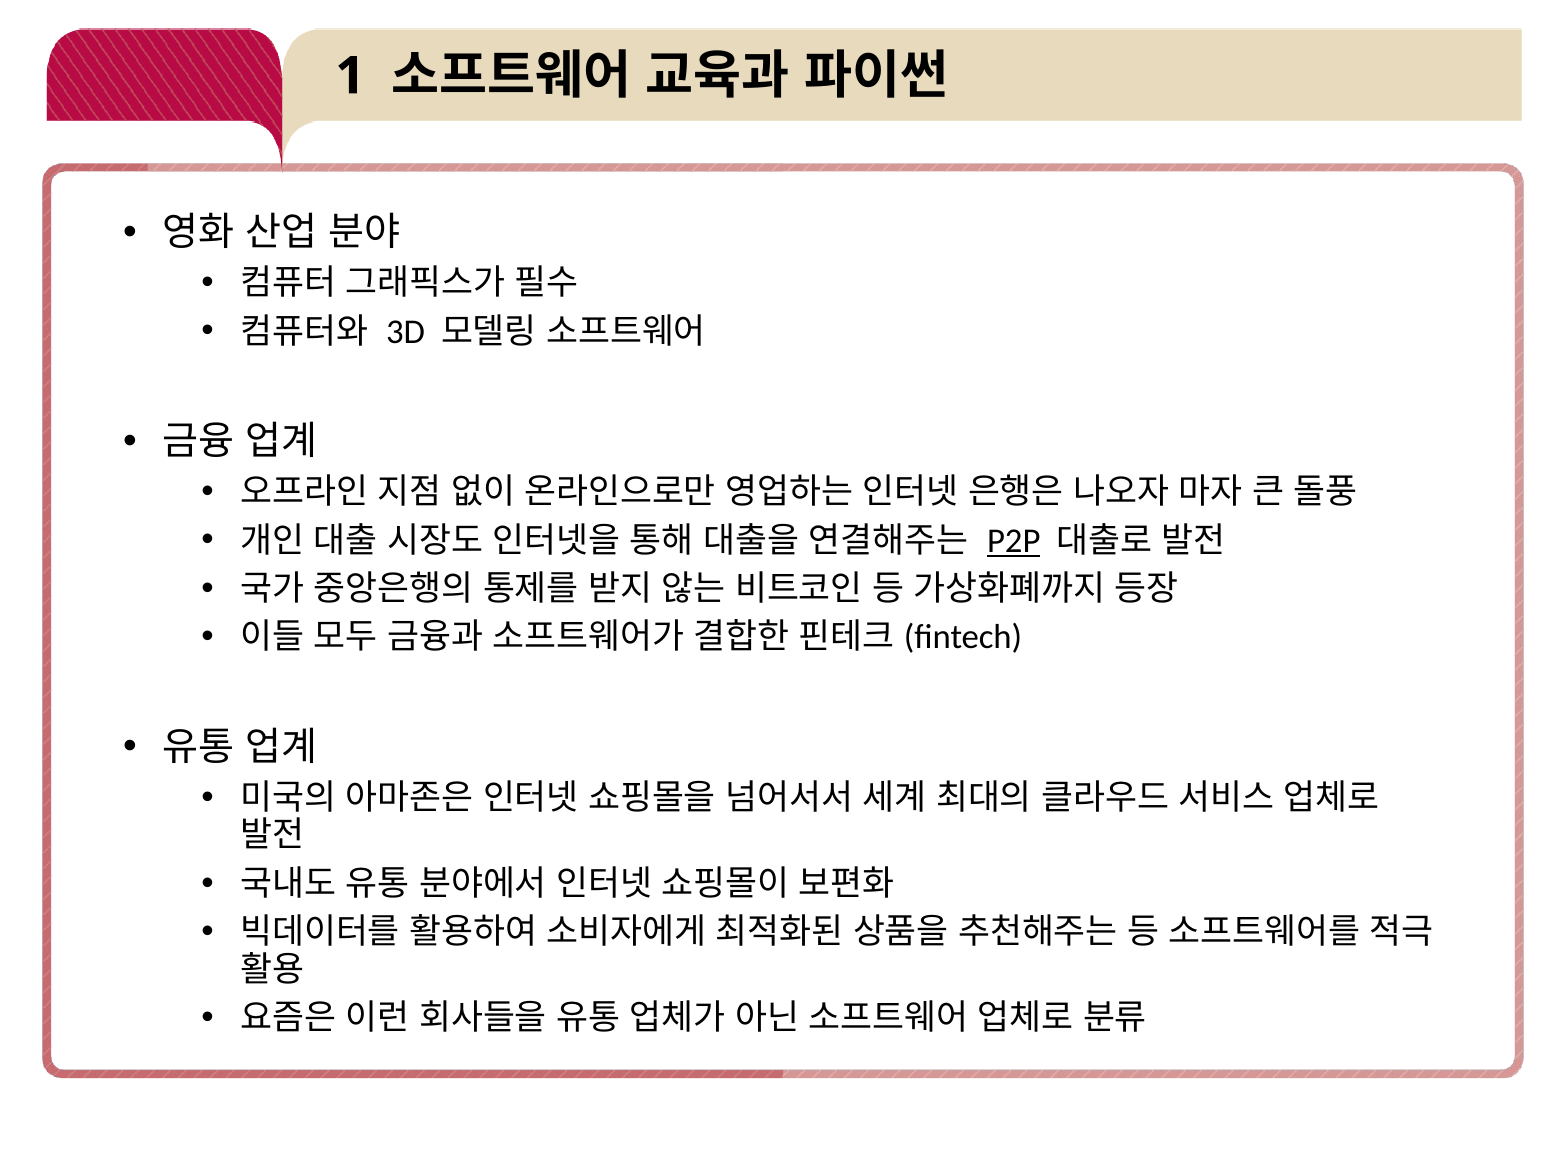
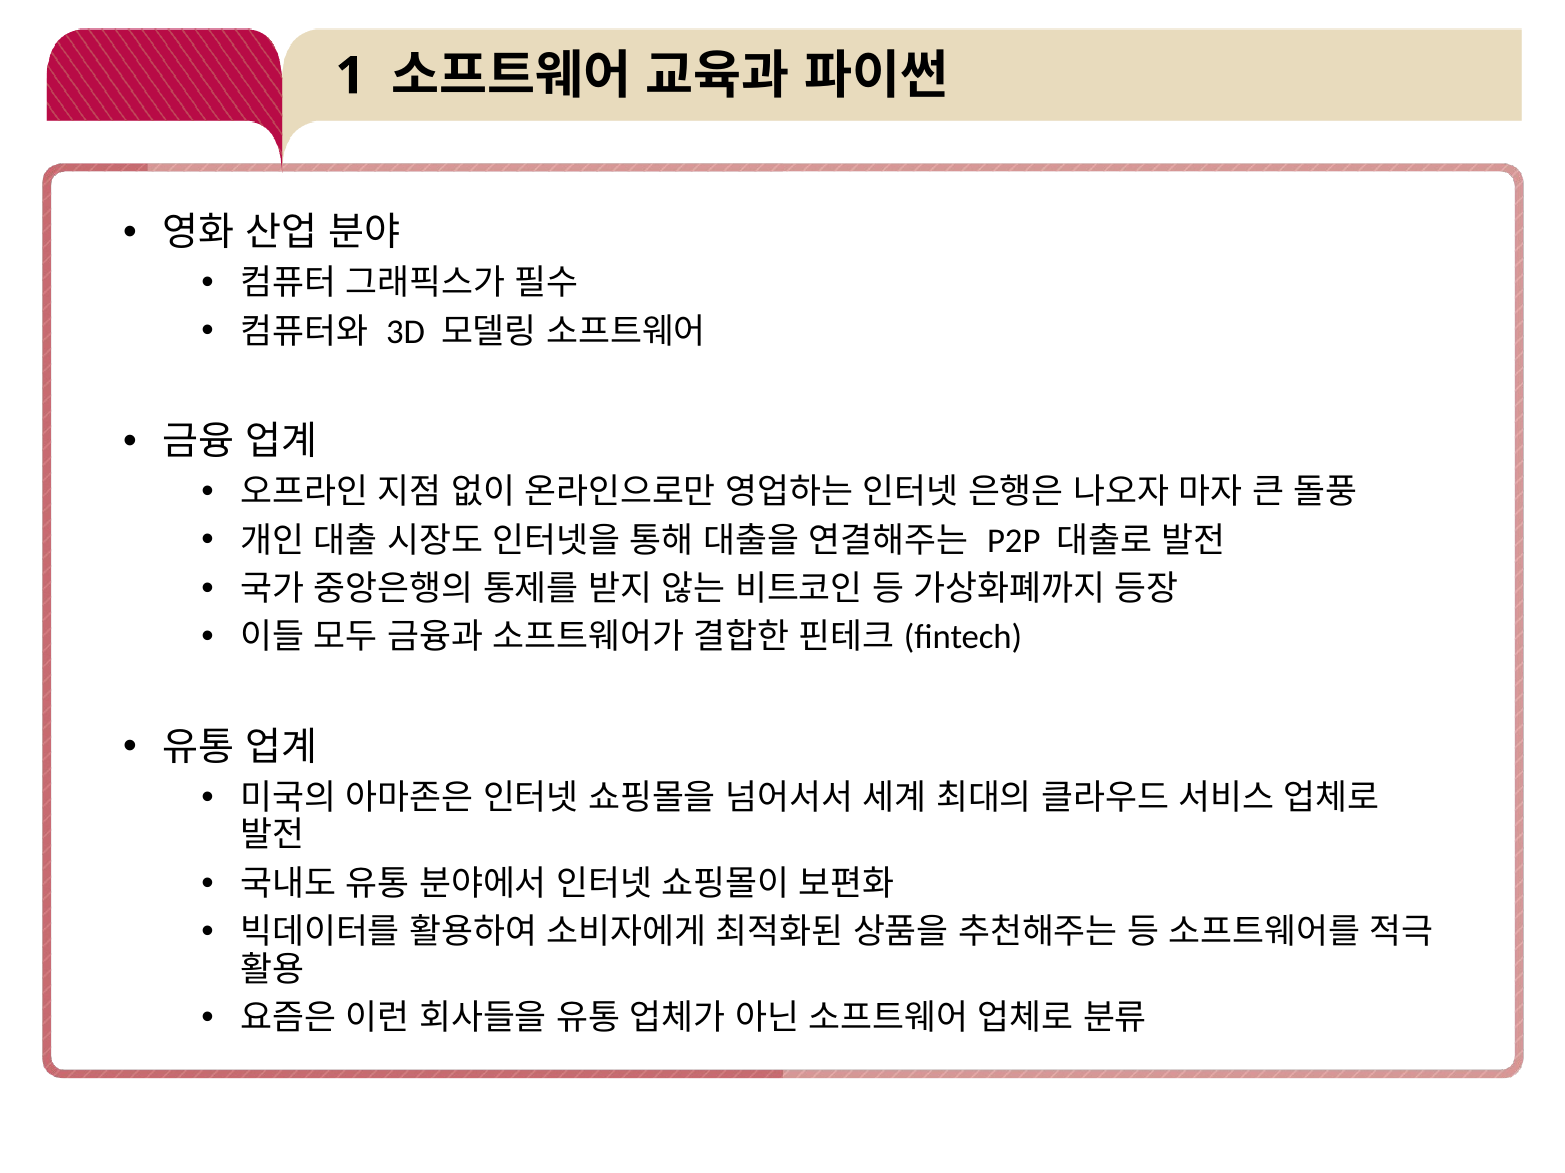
P2P underline: present -> none (1014, 541)
